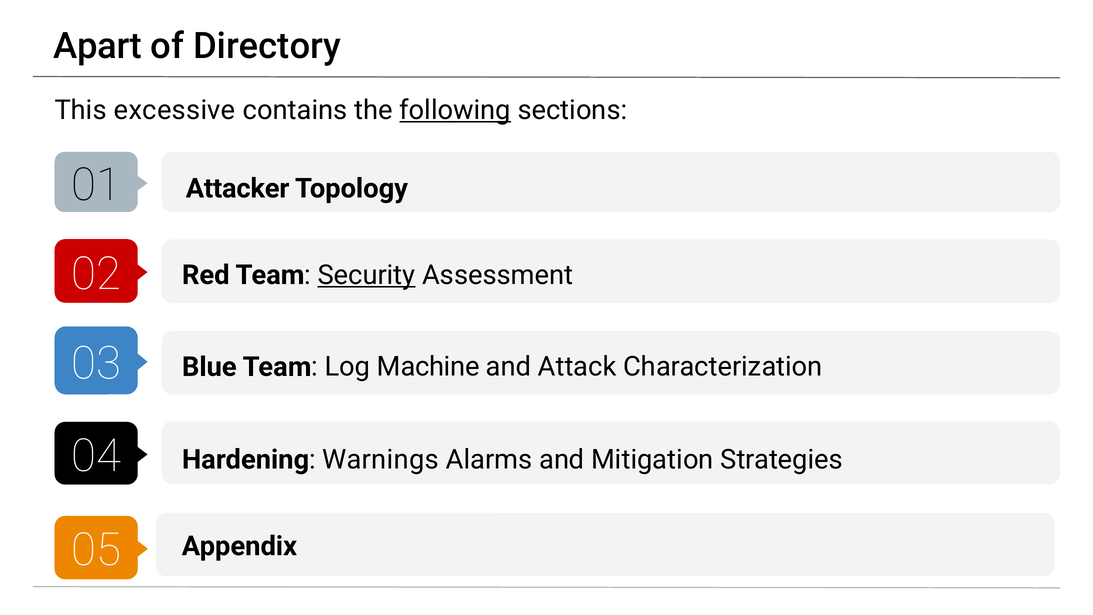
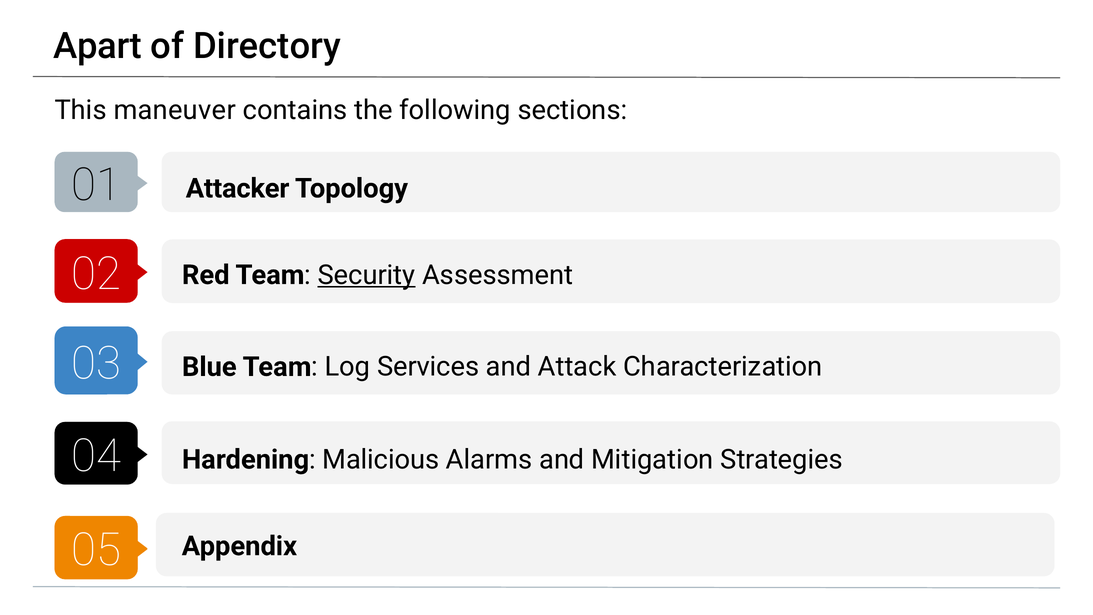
excessive: excessive -> maneuver (175, 110)
following underline: present -> none (455, 110)
Machine: Machine -> Services (428, 367)
Warnings: Warnings -> Malicious (381, 459)
